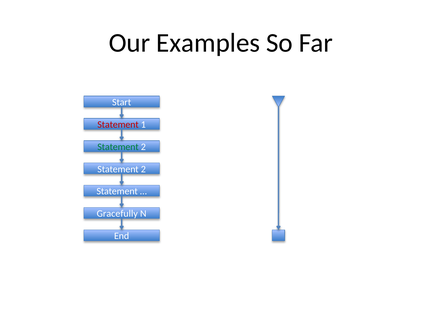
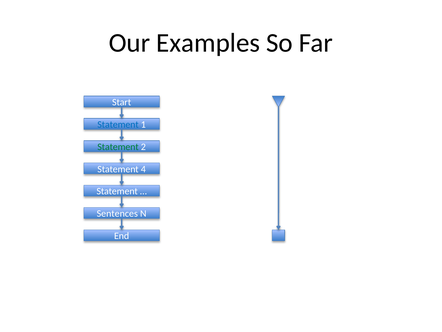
Statement colour: red -> blue (118, 124)
2: 2 -> 4 (143, 169)
Gracefully: Gracefully -> Sentences (117, 213)
